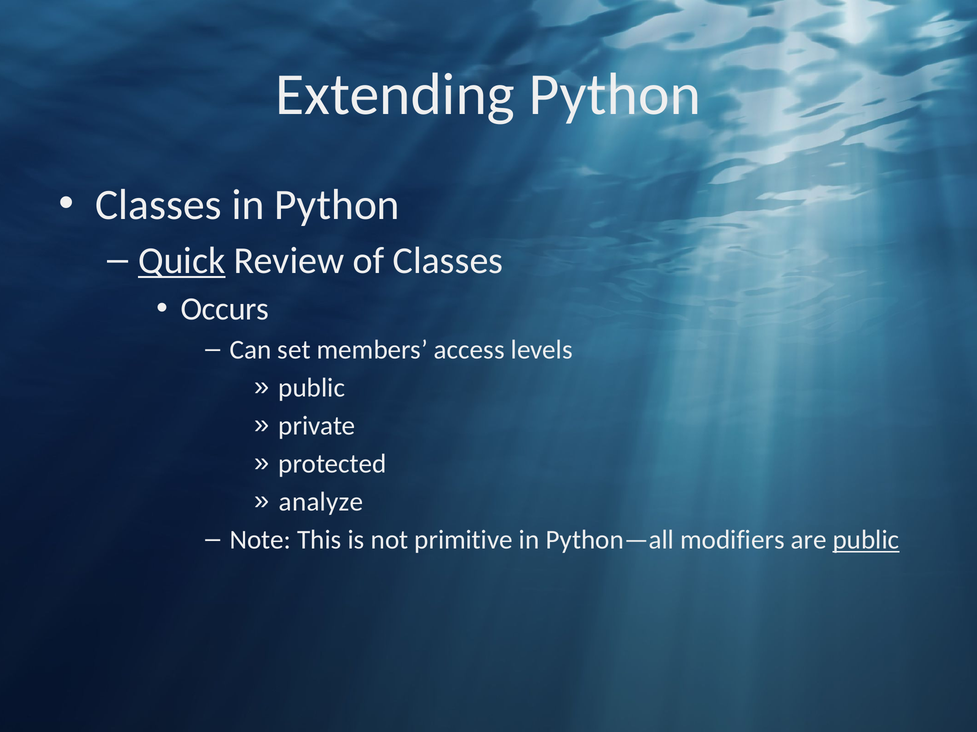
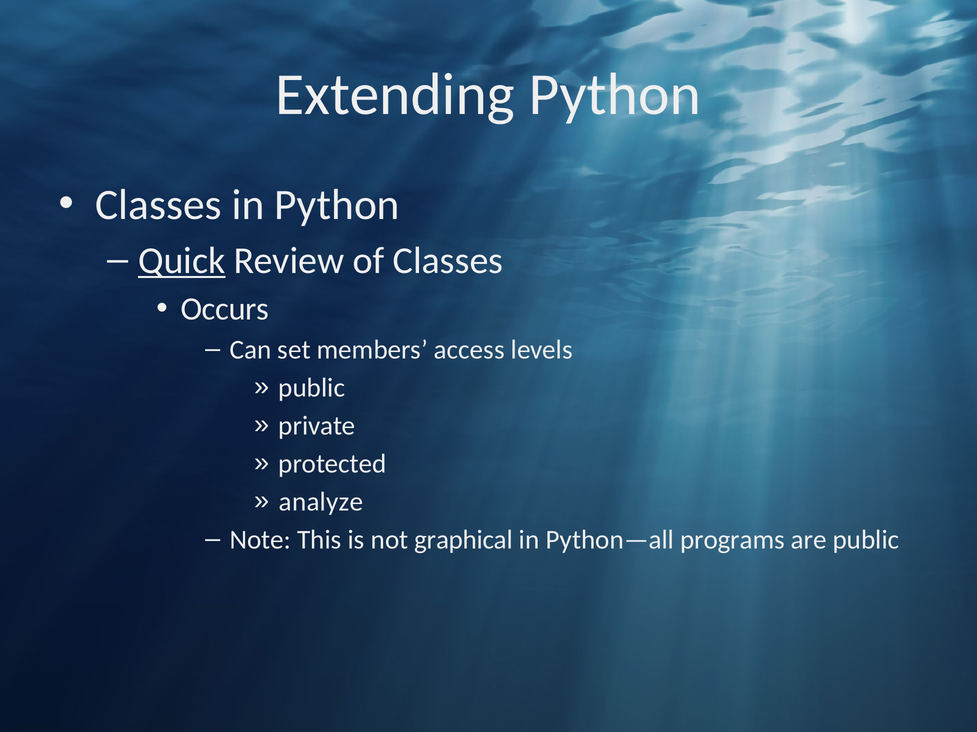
primitive: primitive -> graphical (464, 541)
modifiers: modifiers -> programs (732, 541)
public underline: present -> none (866, 541)
